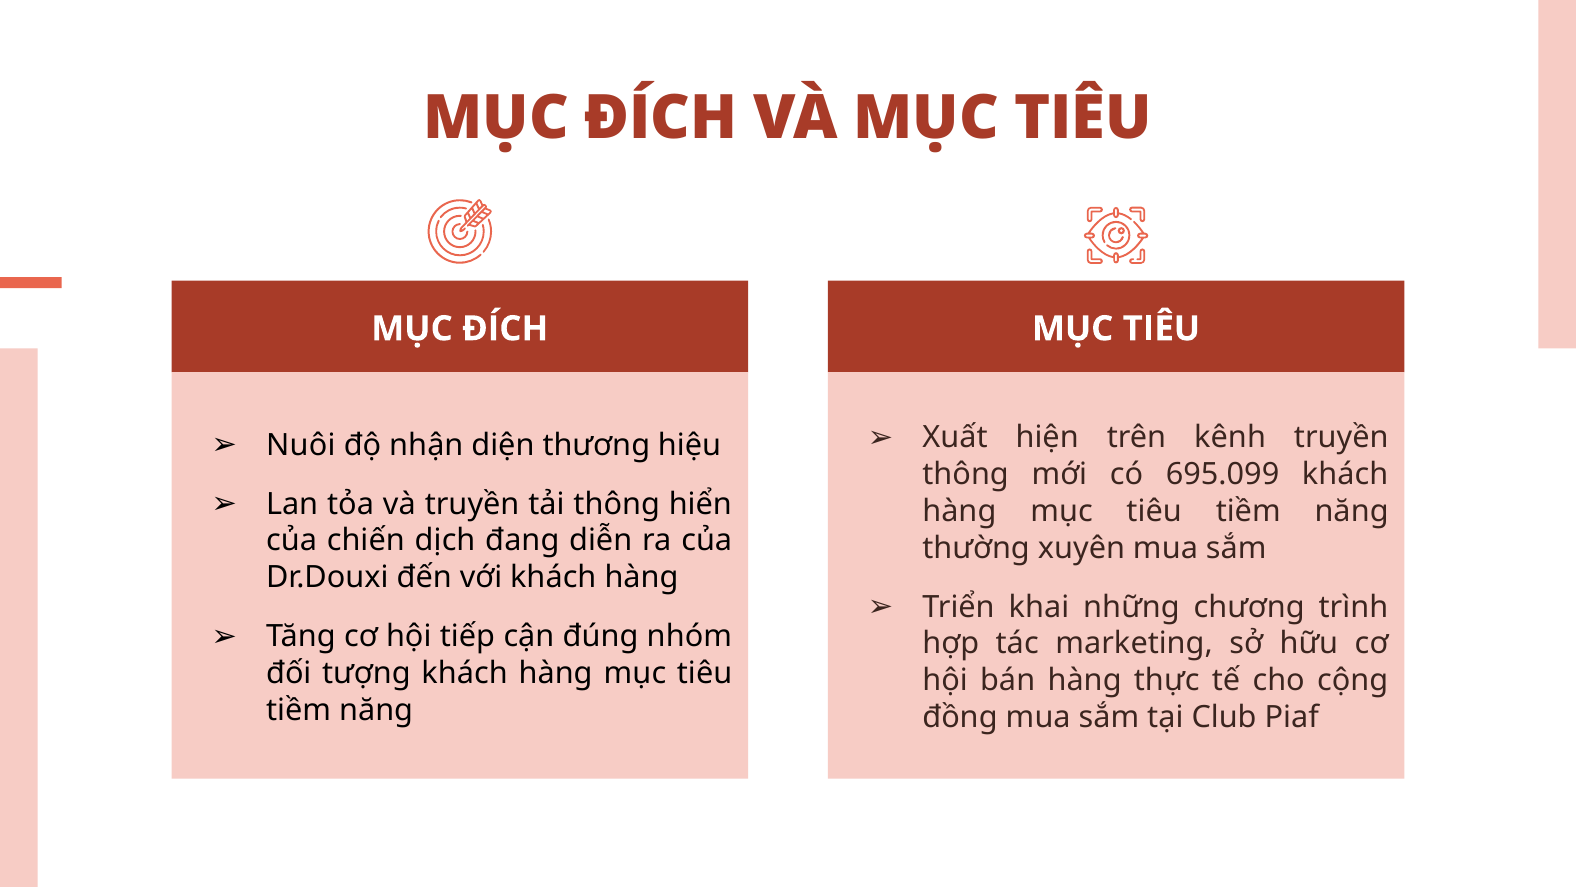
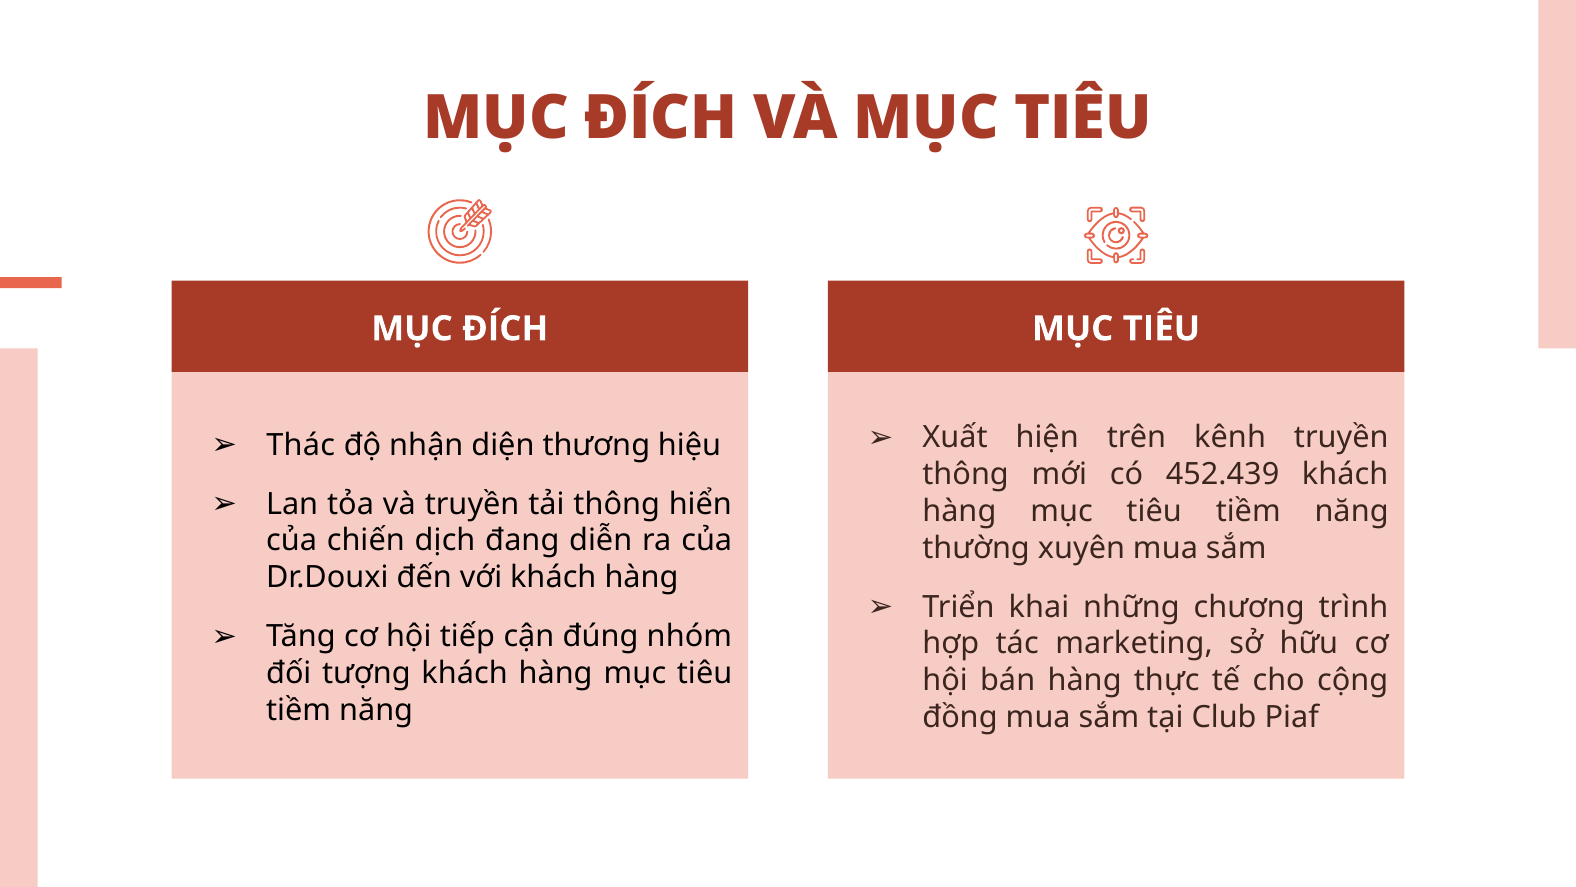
Nuôi: Nuôi -> Thác (301, 445)
695.099: 695.099 -> 452.439 (1223, 474)
